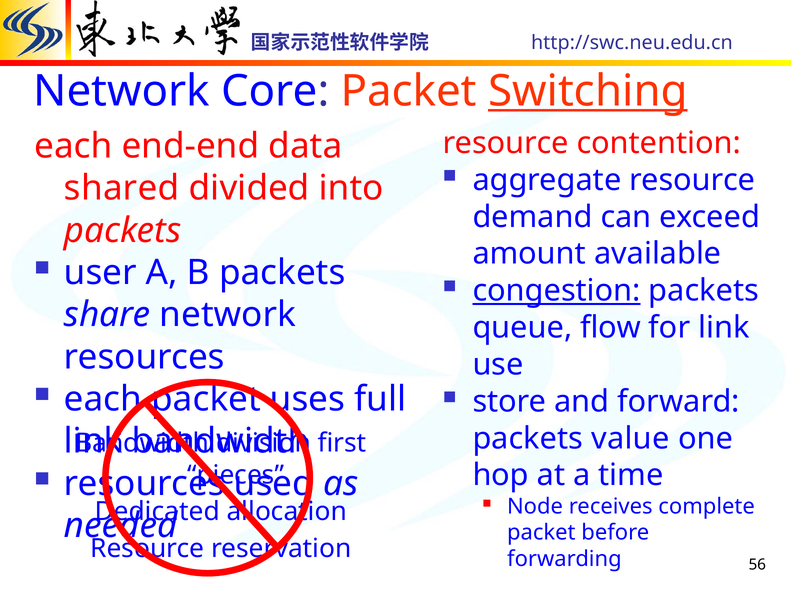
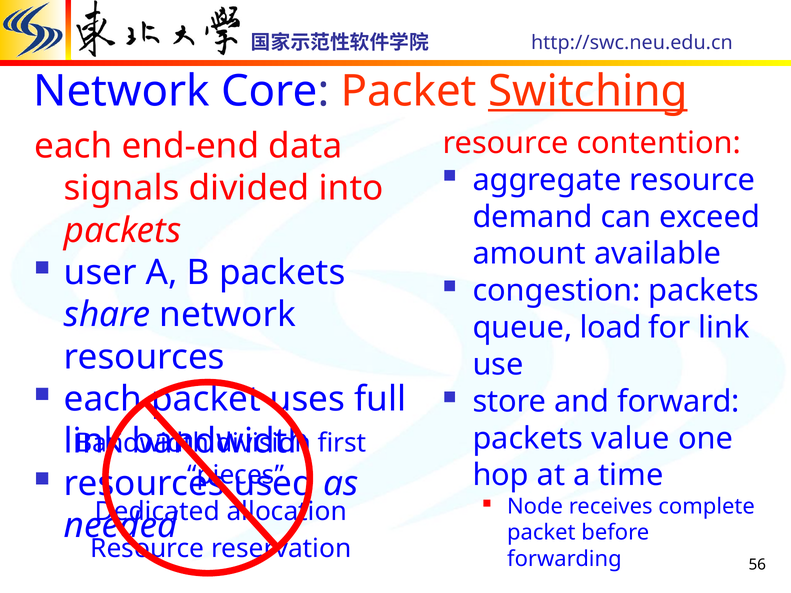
shared: shared -> signals (122, 188)
congestion underline: present -> none (557, 291)
flow: flow -> load (611, 328)
